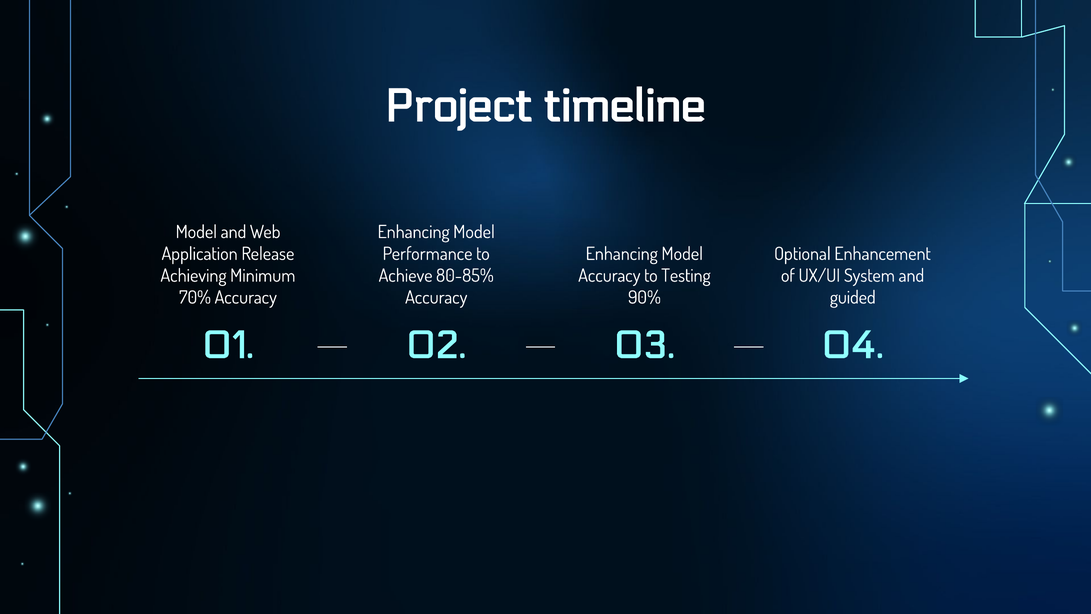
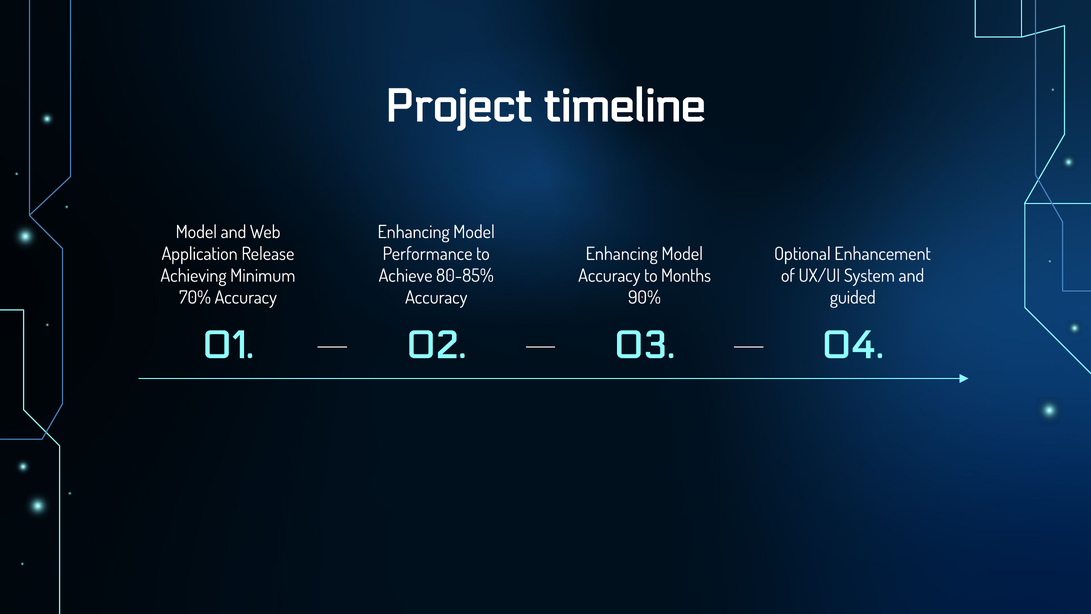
Testing: Testing -> Months (686, 276)
